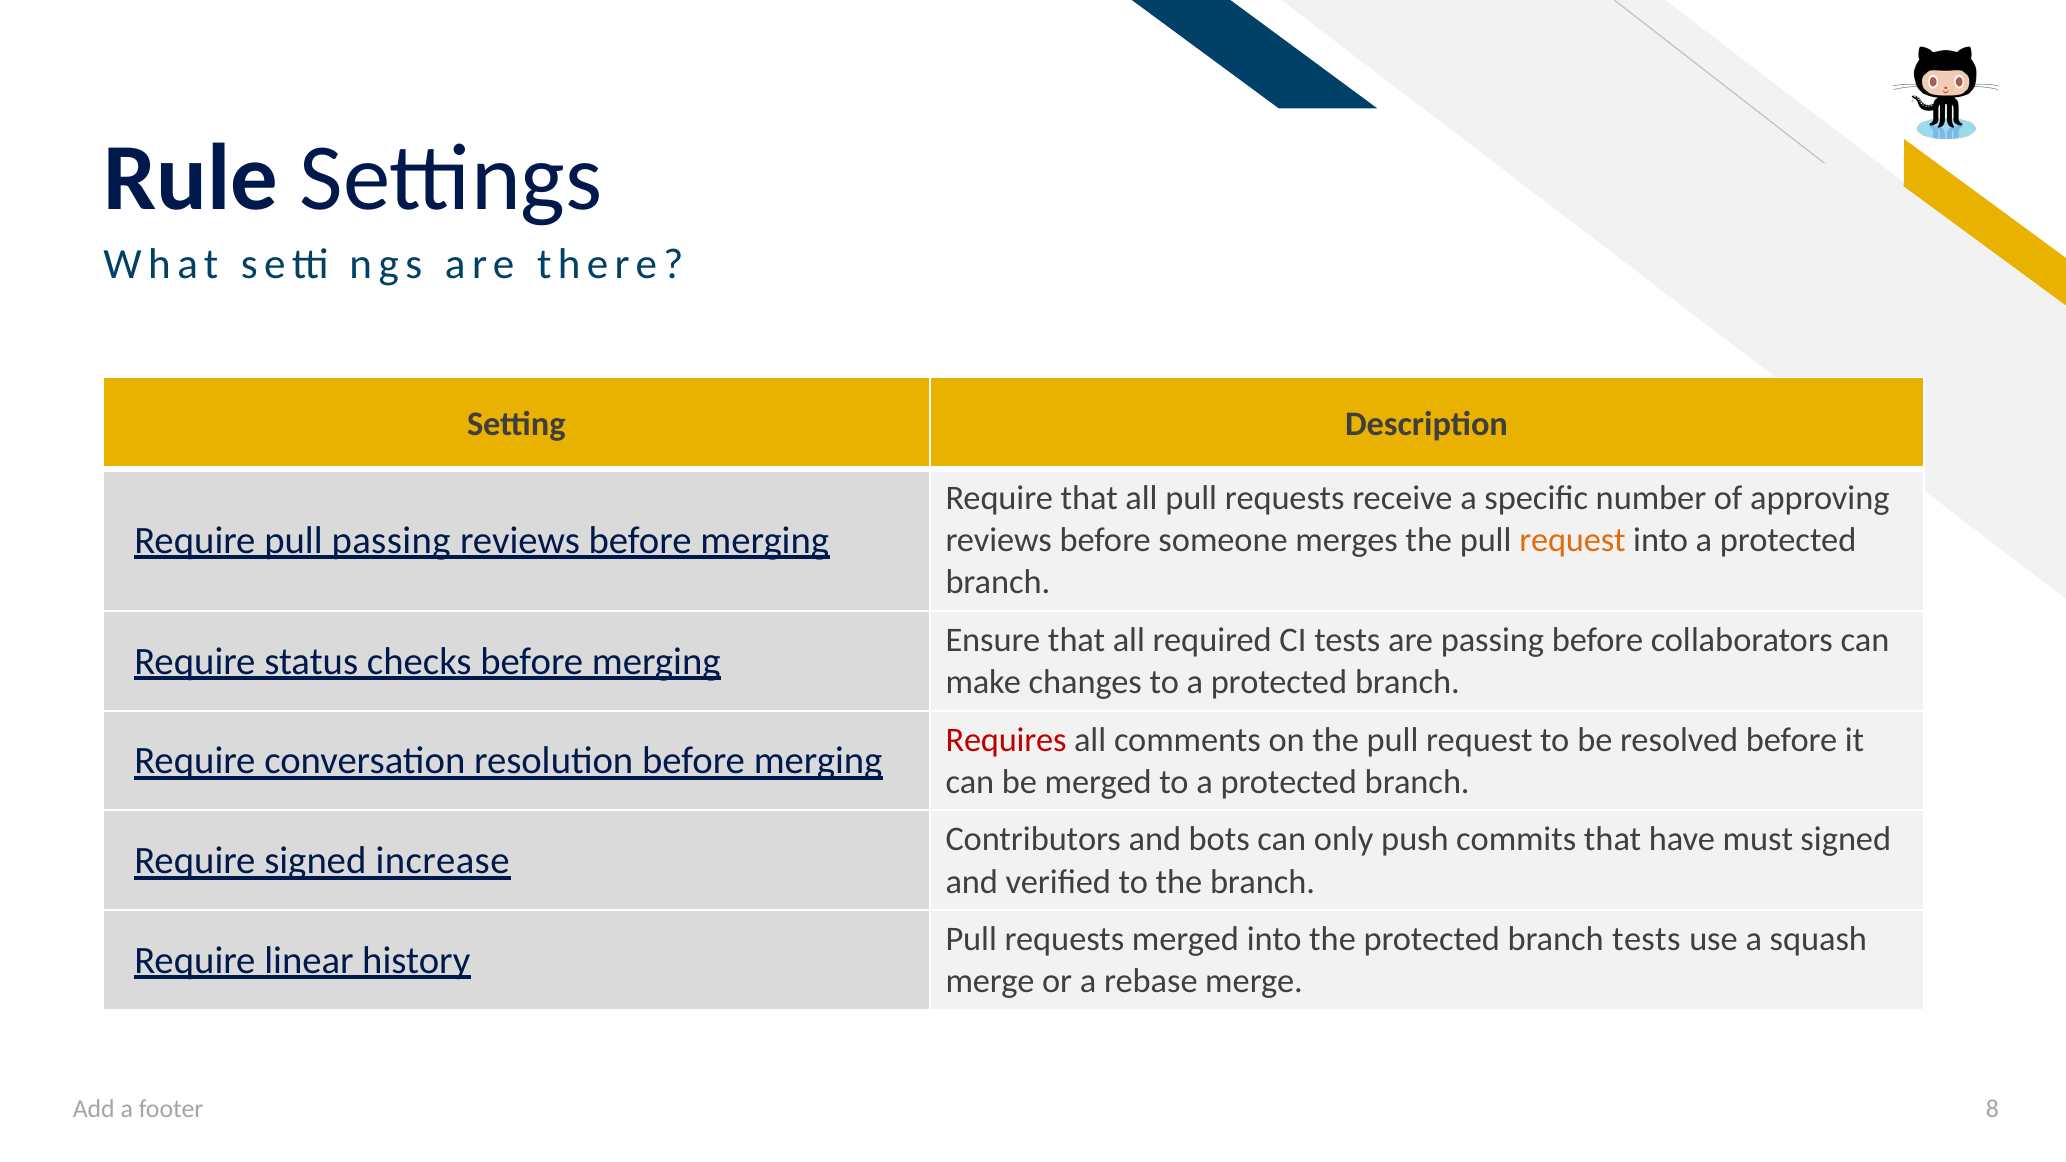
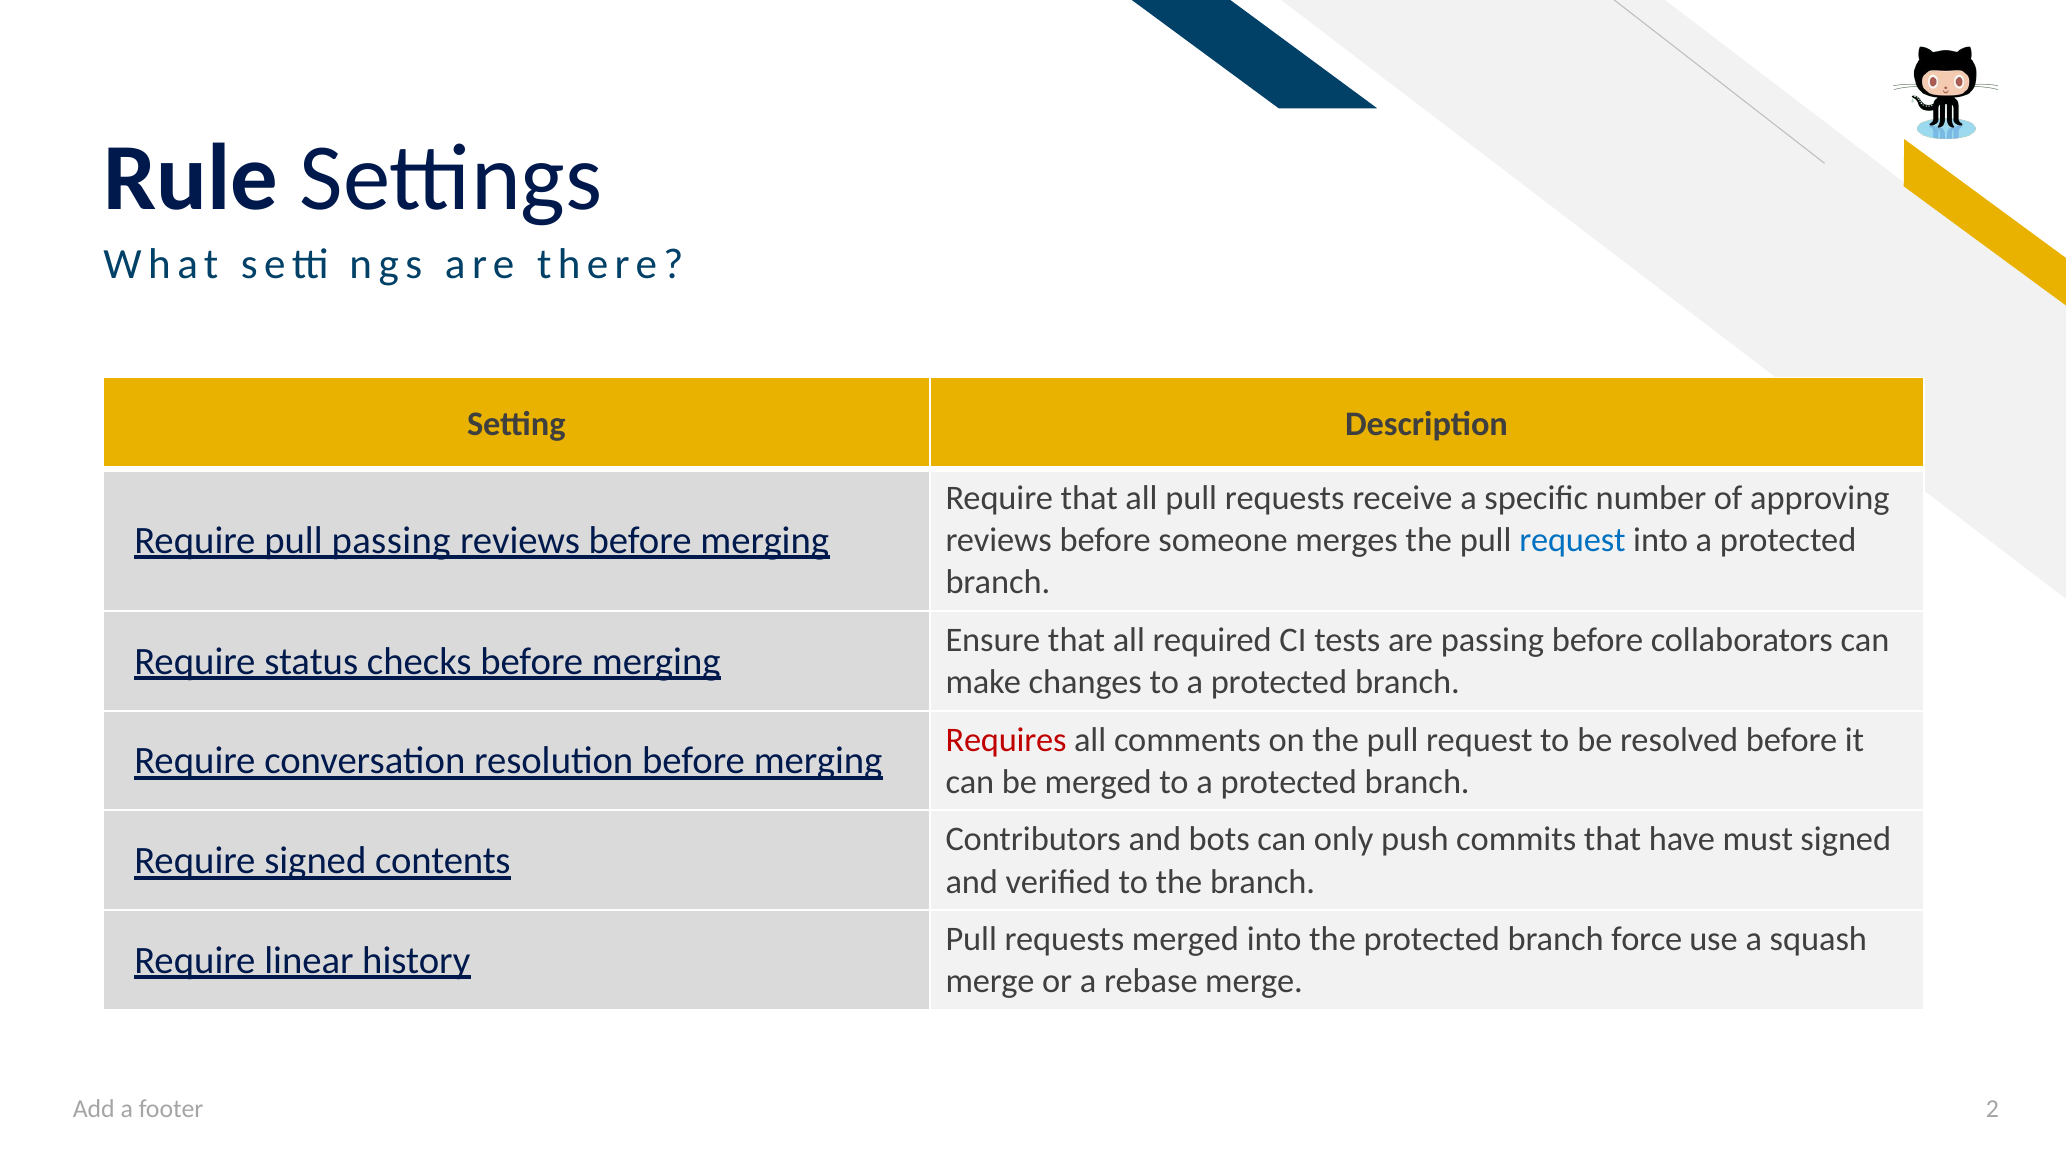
request colour: orange -> blue (1572, 540)
increase: increase -> contents (443, 861)
branch tests: tests -> force (1647, 939)
8: 8 -> 2 (1992, 1110)
